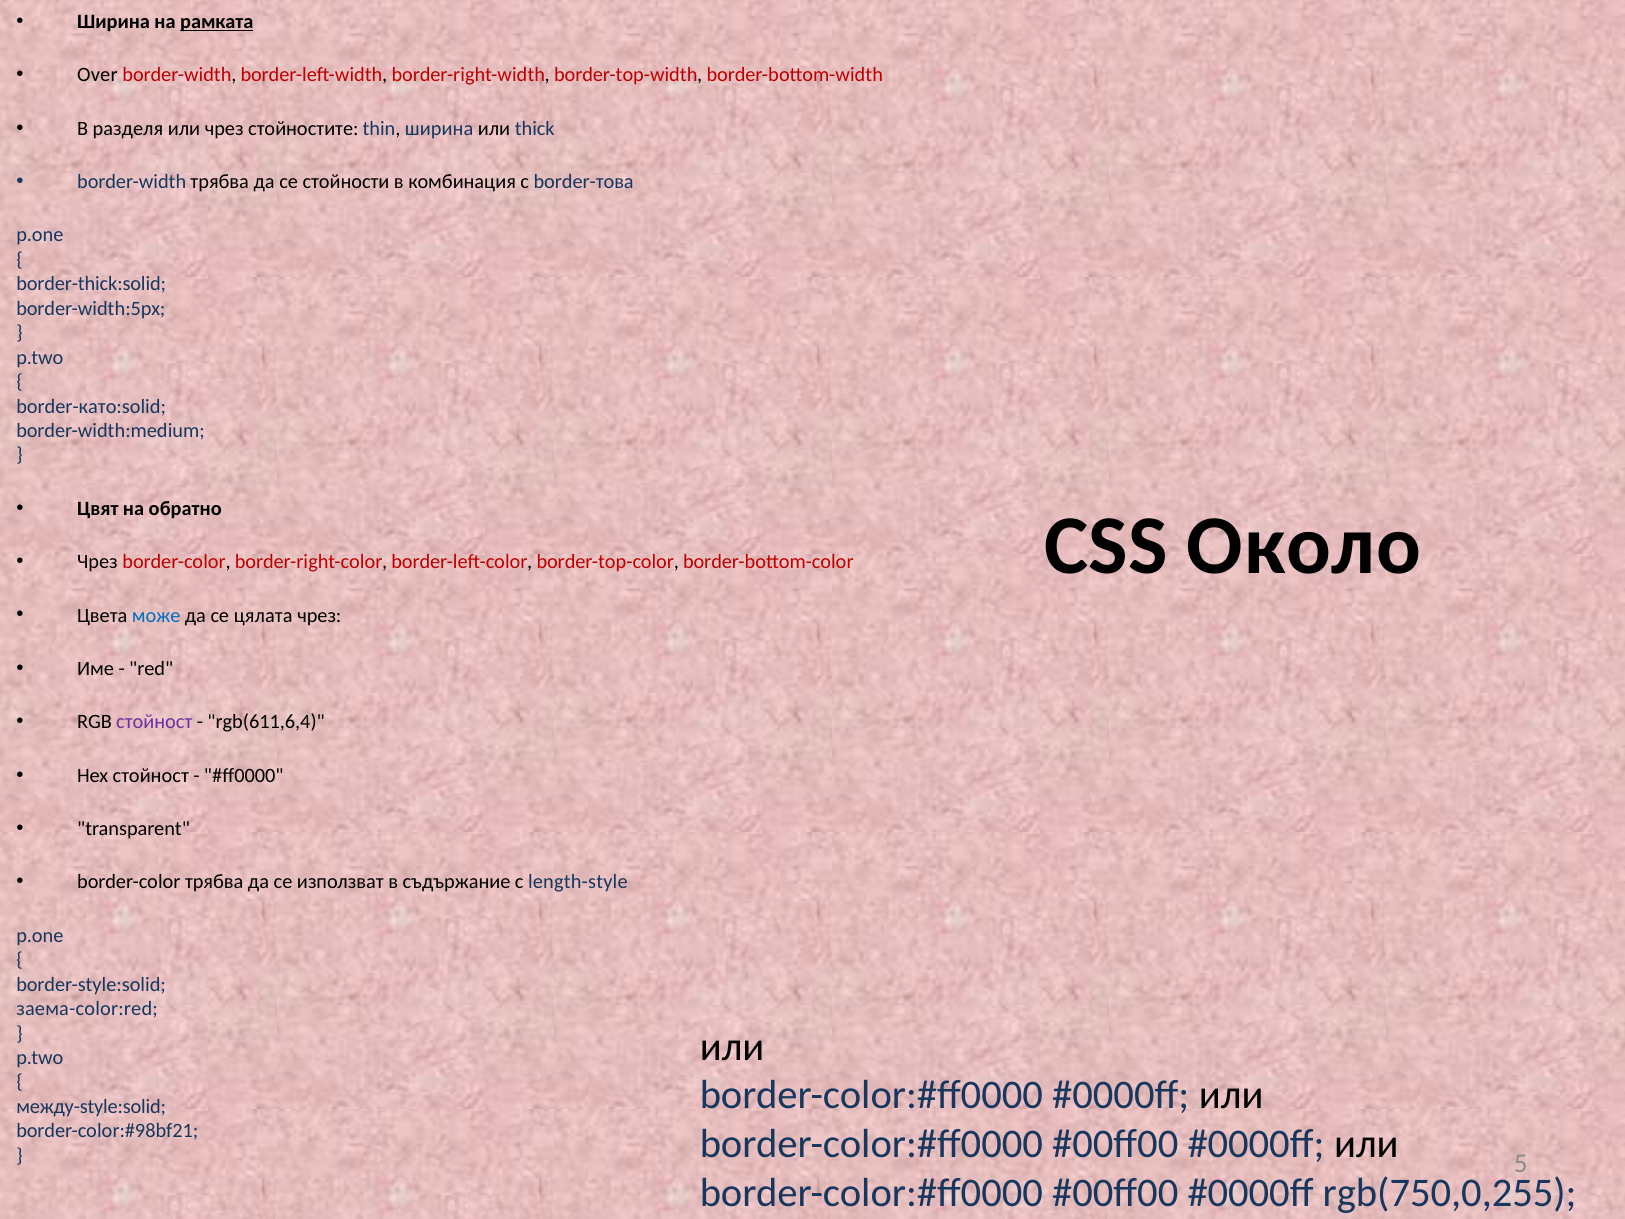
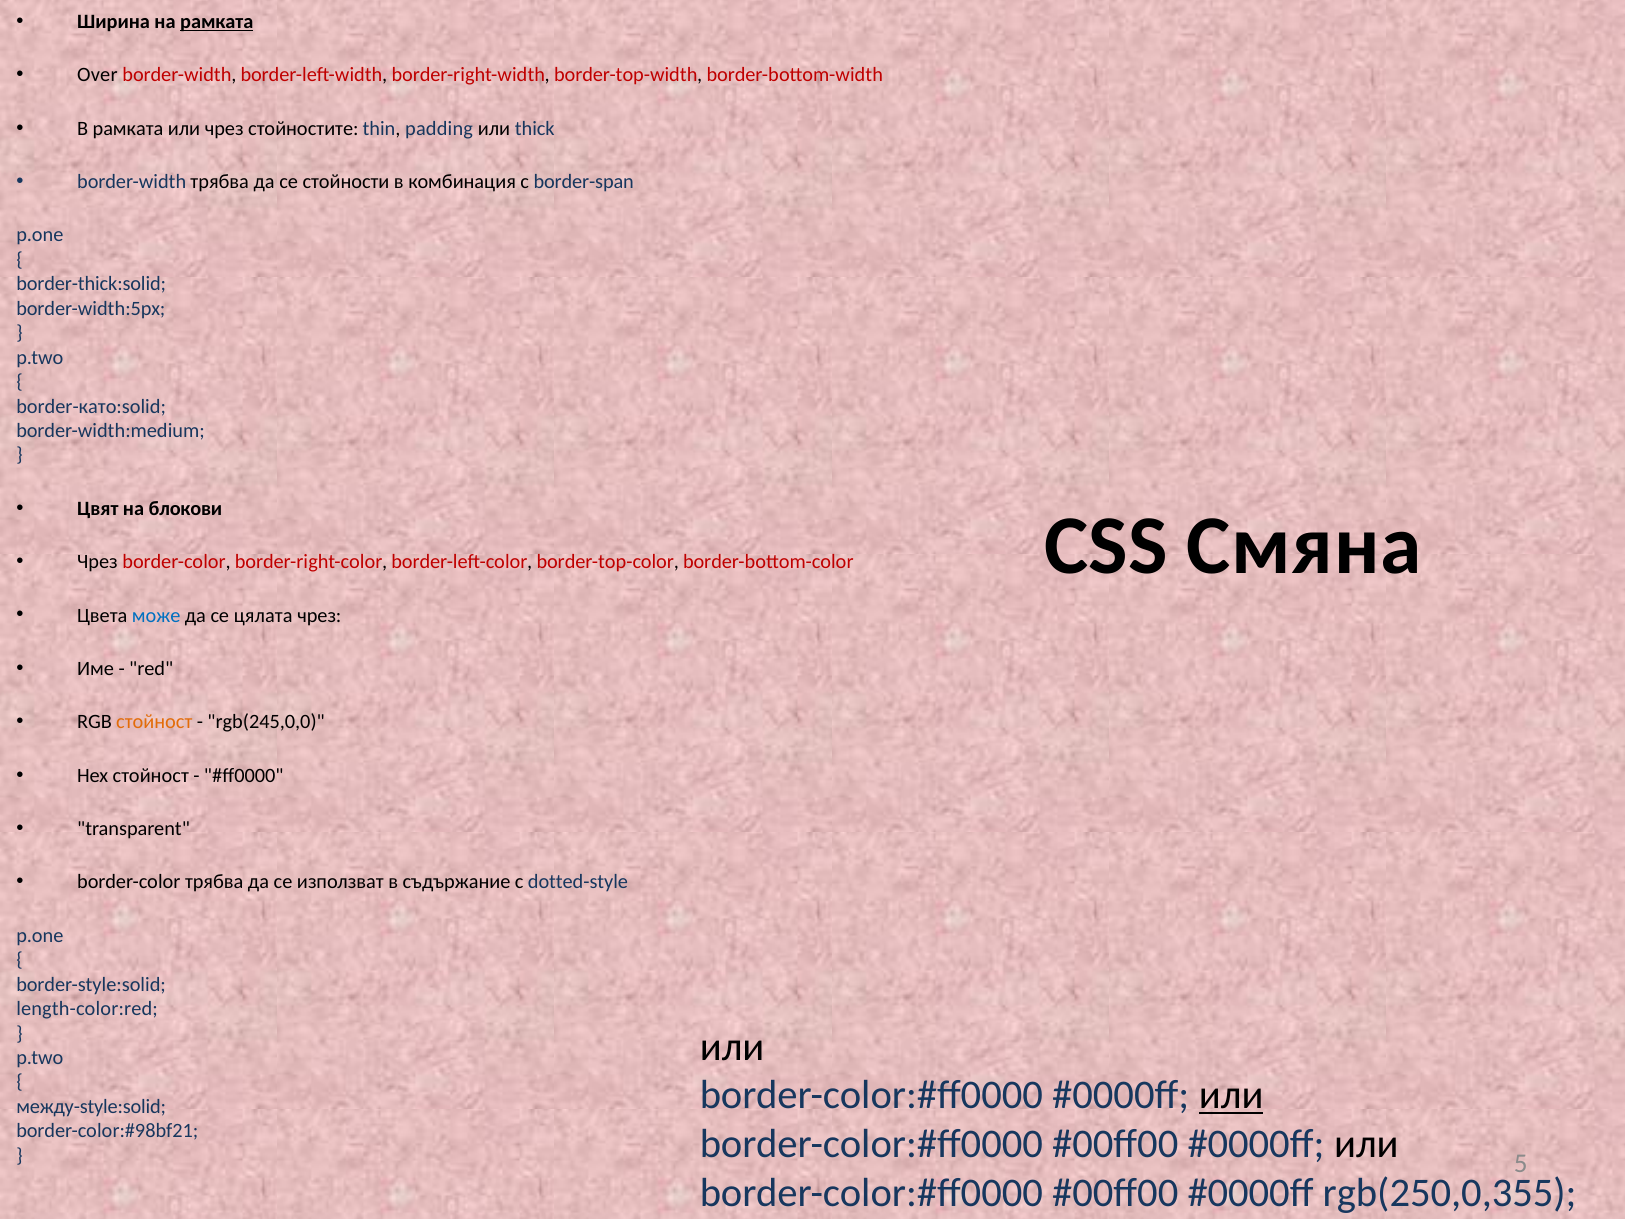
В разделя: разделя -> рамката (128, 128)
thin ширина: ширина -> padding (439, 128)
border-това: border-това -> border-span (584, 182)
обратно: обратно -> блокови (185, 508)
Около: Около -> Смяна (1304, 545)
стойност colour: purple -> orange (154, 722)
rgb(611,6,4: rgb(611,6,4 -> rgb(245,0,0 (266, 722)
length-style: length-style -> dotted-style (578, 882)
заема-color:red: заема-color:red -> length-color:red (87, 1009)
или underline: none -> present (1231, 1095)
rgb(750,0,255: rgb(750,0,255 -> rgb(250,0,355 (1450, 1193)
